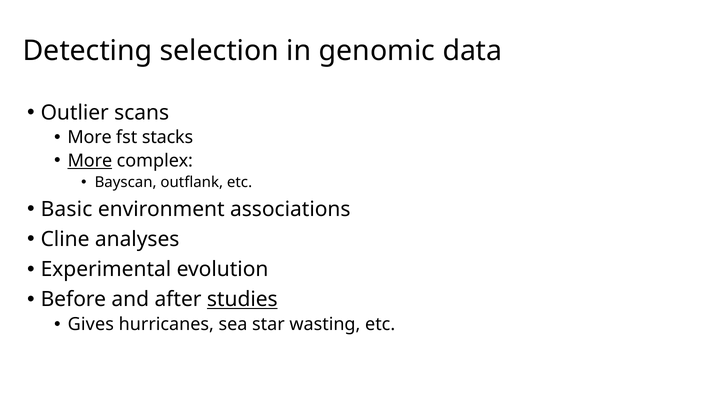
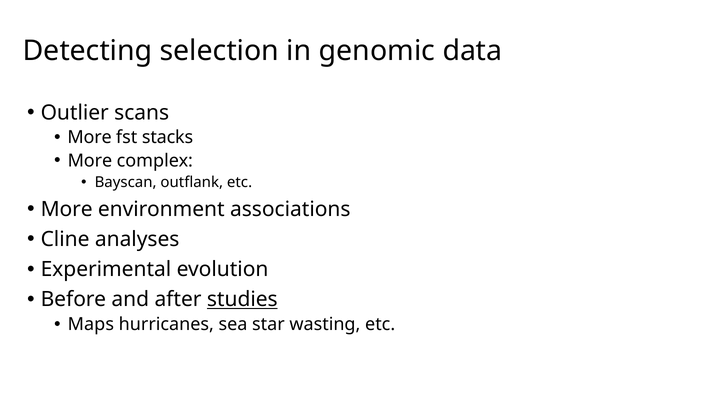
More underline: present -> none (90, 161)
Basic: Basic -> More (67, 209)
Gives: Gives -> Maps (91, 324)
